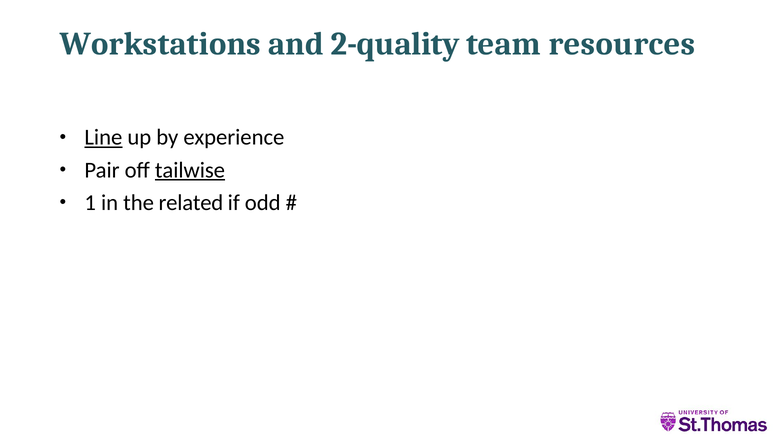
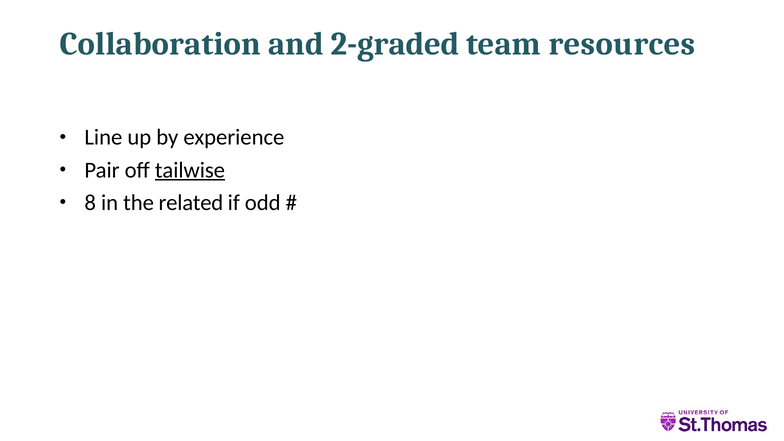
Workstations: Workstations -> Collaboration (160, 44)
2-quality: 2-quality -> 2-graded (395, 44)
Line underline: present -> none (103, 137)
1: 1 -> 8 (90, 203)
